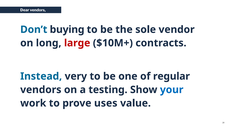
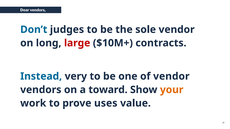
buying: buying -> judges (67, 30)
of regular: regular -> vendor (171, 76)
testing: testing -> toward (108, 90)
your colour: blue -> orange (172, 90)
